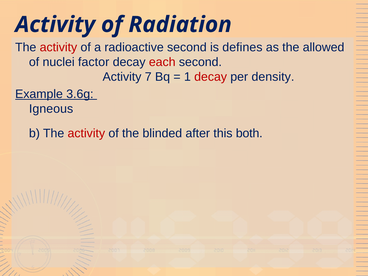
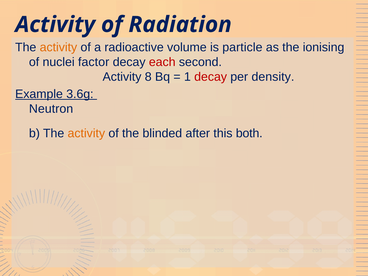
activity colour: red -> orange (58, 47)
radioactive second: second -> volume (187, 47)
defines: defines -> particle (242, 47)
allowed: allowed -> ionising (324, 47)
7: 7 -> 8 (148, 77)
Igneous: Igneous -> Neutron (51, 109)
activity colour: red -> orange (86, 133)
